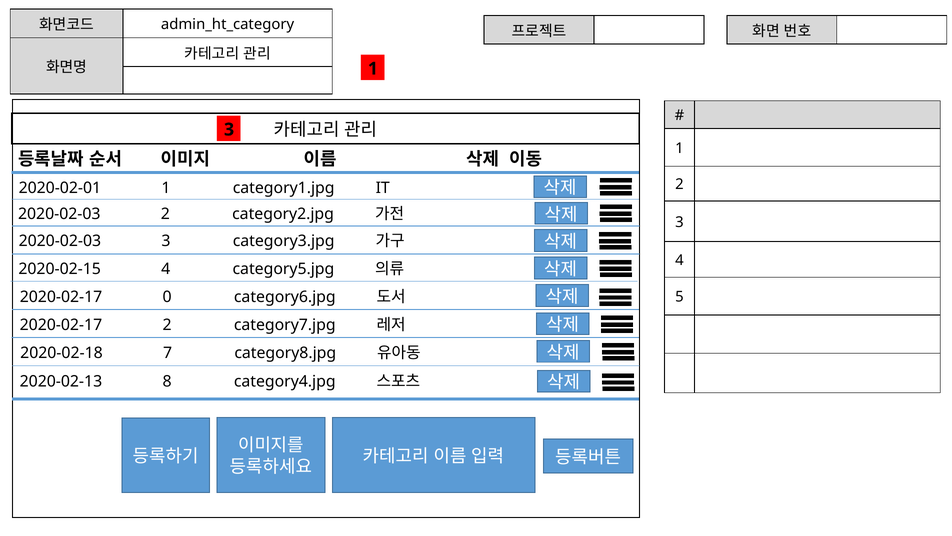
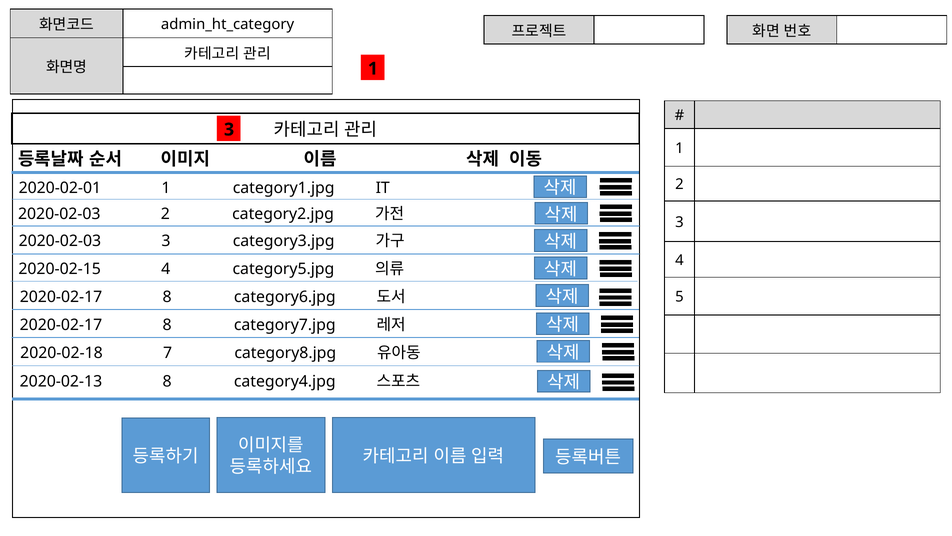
0: 0 -> 8 (167, 297)
2: 2 -> 8 (167, 325)
